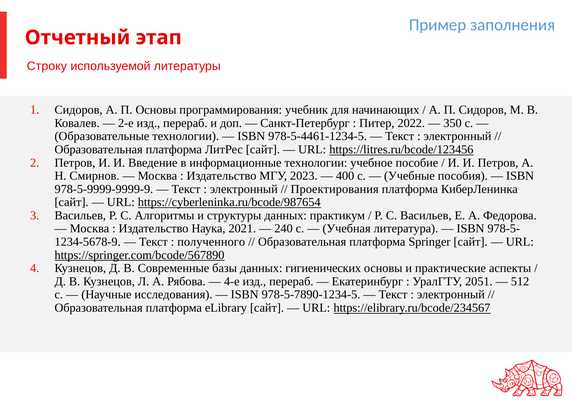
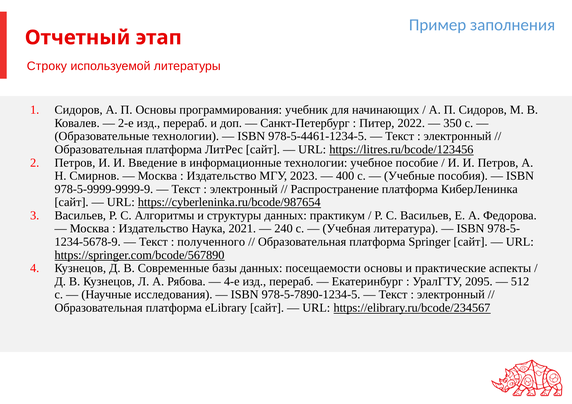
Проектирования: Проектирования -> Распространение (335, 189)
гигиенических: гигиенических -> посещаемости (323, 269)
2051: 2051 -> 2095 (479, 282)
